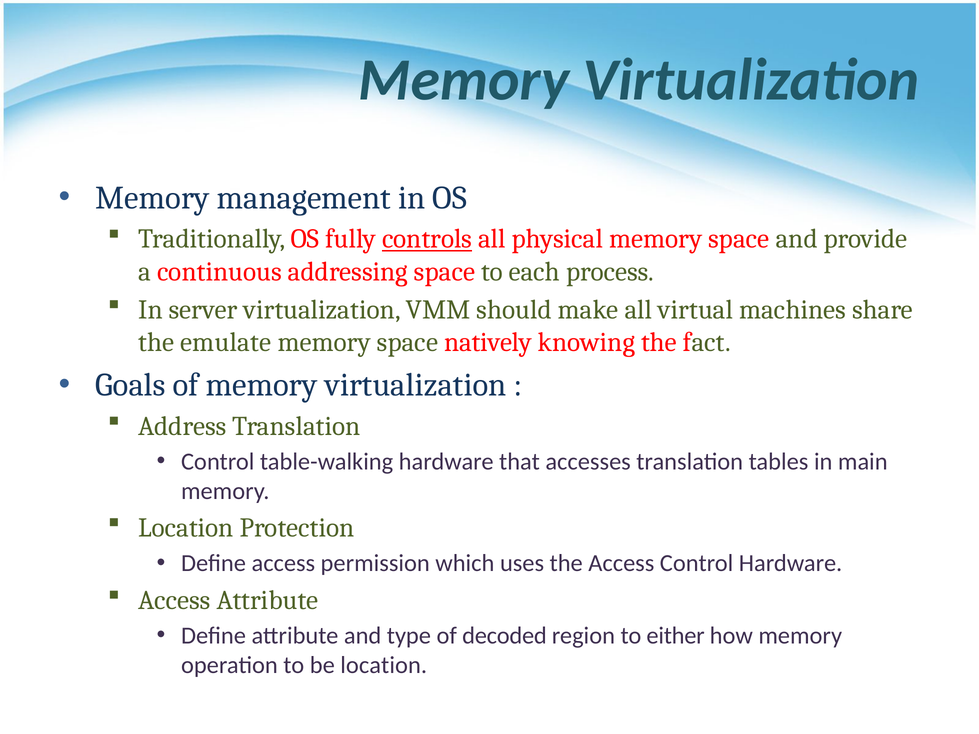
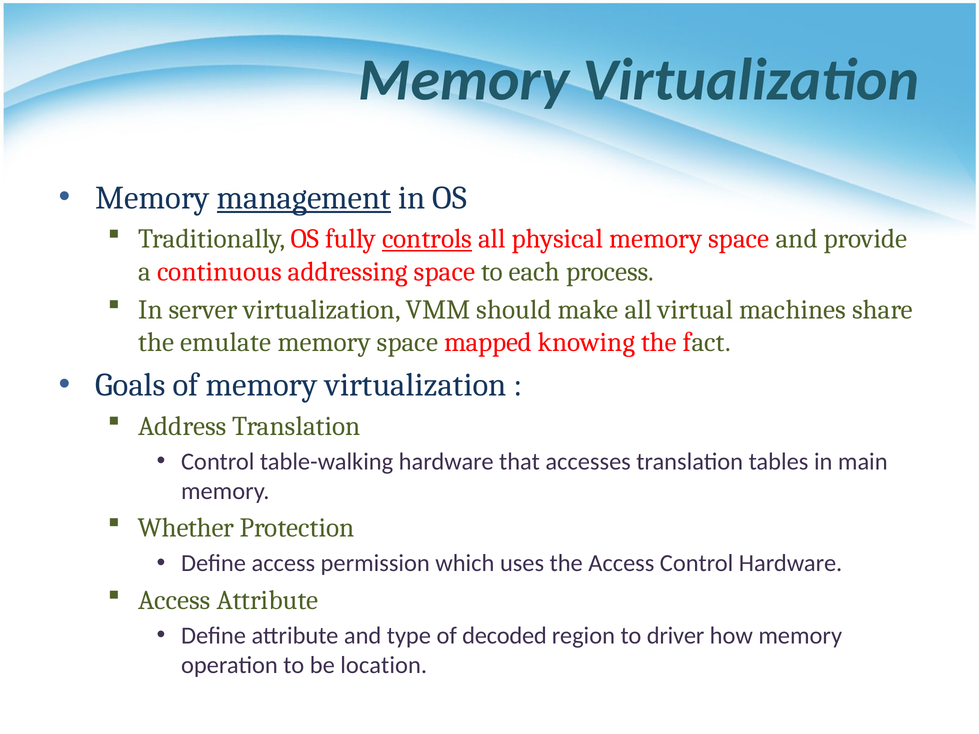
management underline: none -> present (304, 198)
natively: natively -> mapped (488, 342)
Location: Location -> Whether (186, 528)
either: either -> driver (676, 636)
